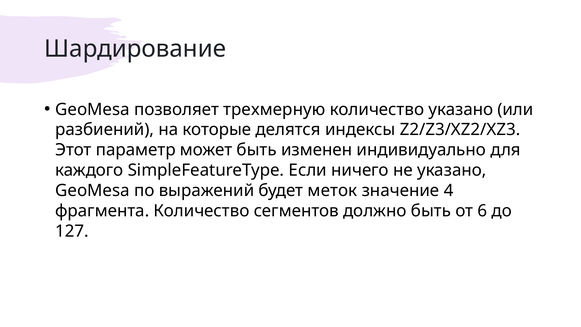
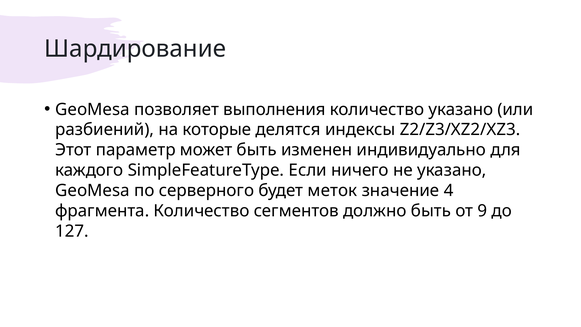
трехмерную: трехмерную -> выполнения (274, 109)
выражений: выражений -> серверного (206, 191)
6: 6 -> 9 (482, 211)
